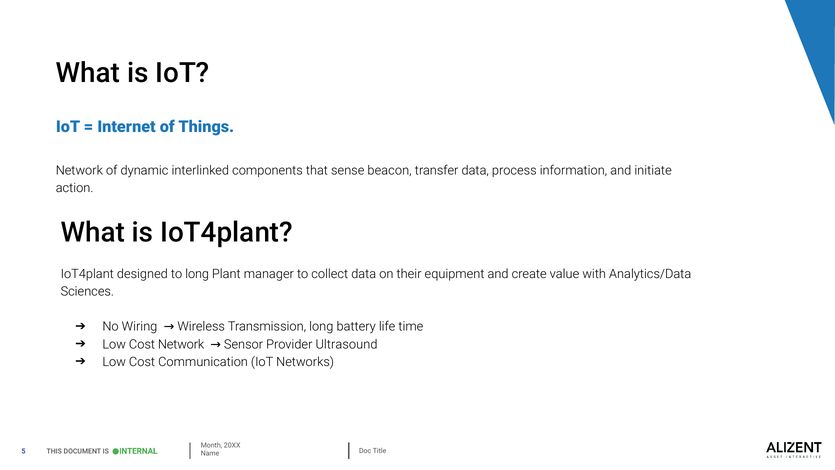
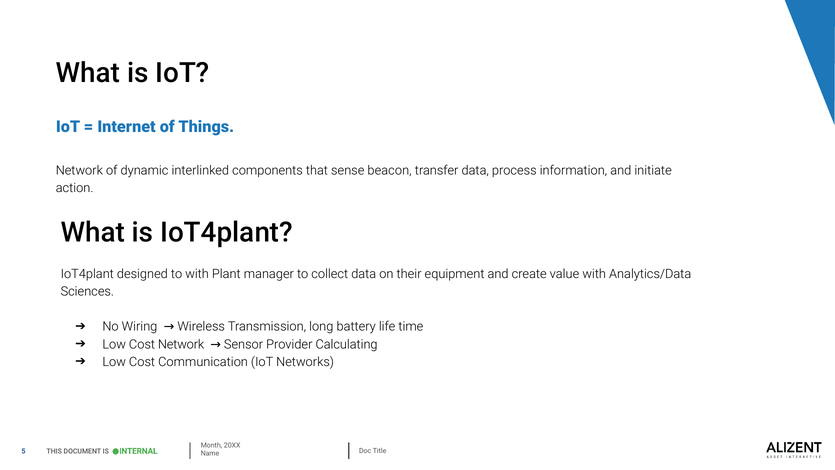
to long: long -> with (197, 274)
Ultrasound: Ultrasound -> Calculating (347, 344)
